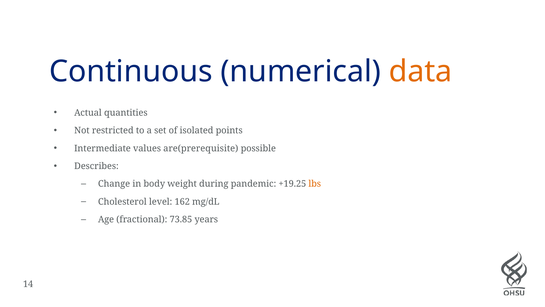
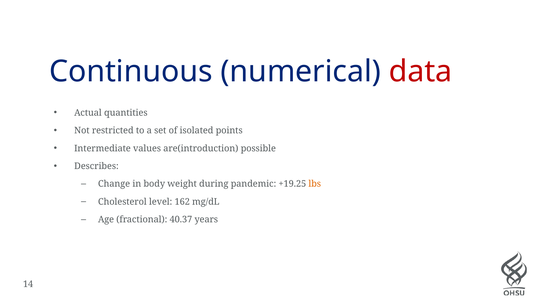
data colour: orange -> red (421, 71)
are(prerequisite: are(prerequisite -> are(introduction (201, 148)
73.85: 73.85 -> 40.37 (181, 219)
